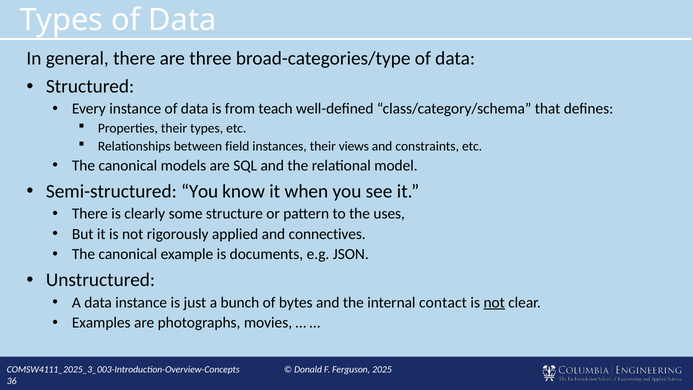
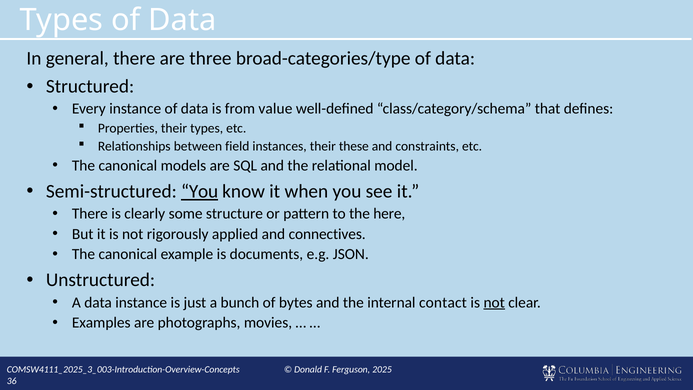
teach: teach -> value (275, 109)
views: views -> these (354, 146)
You underline: none -> present (200, 191)
uses: uses -> here (389, 214)
